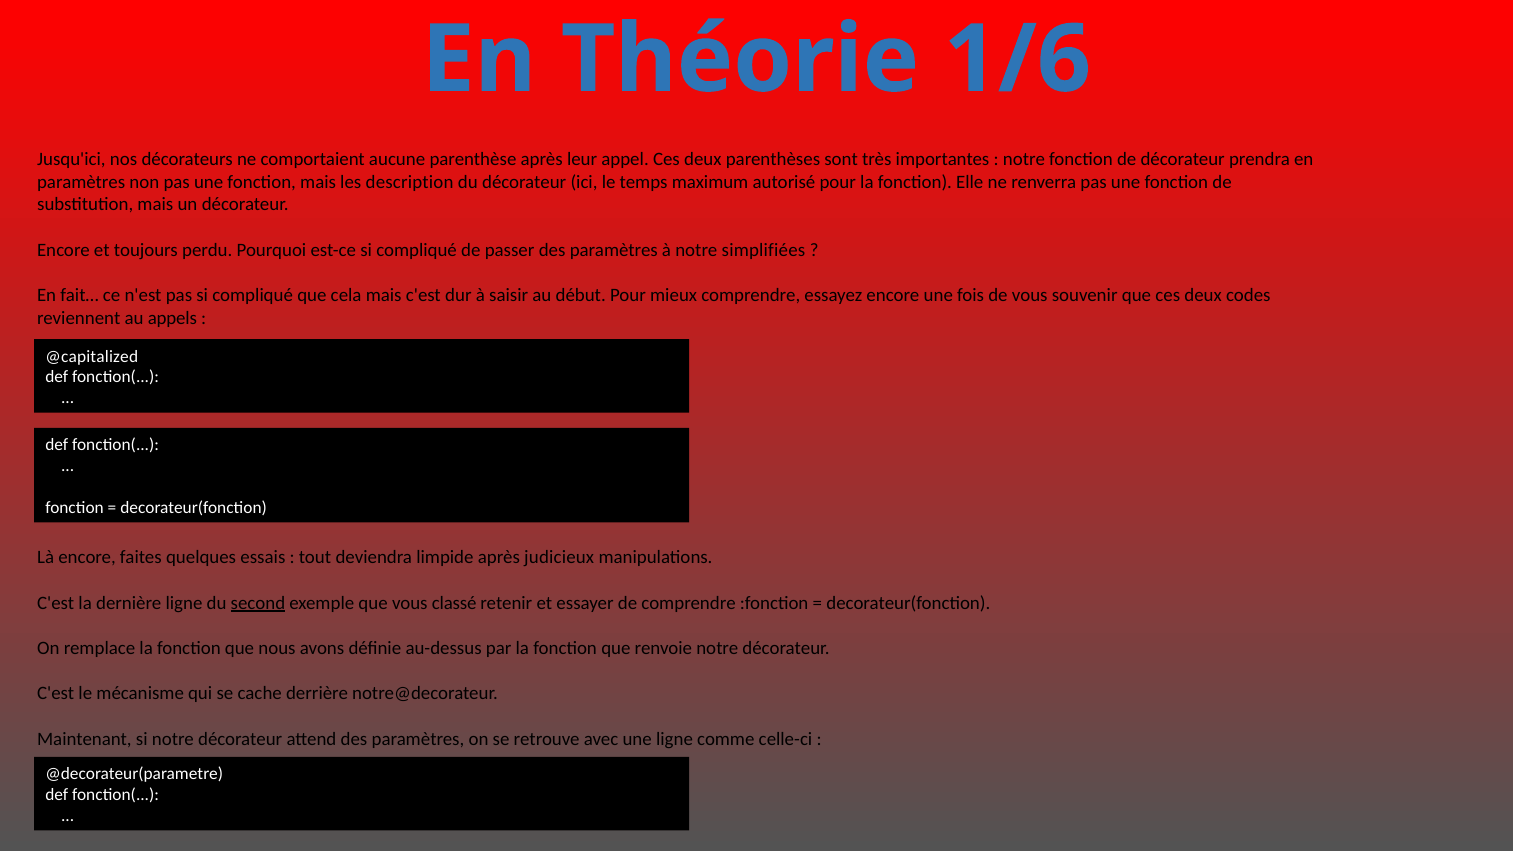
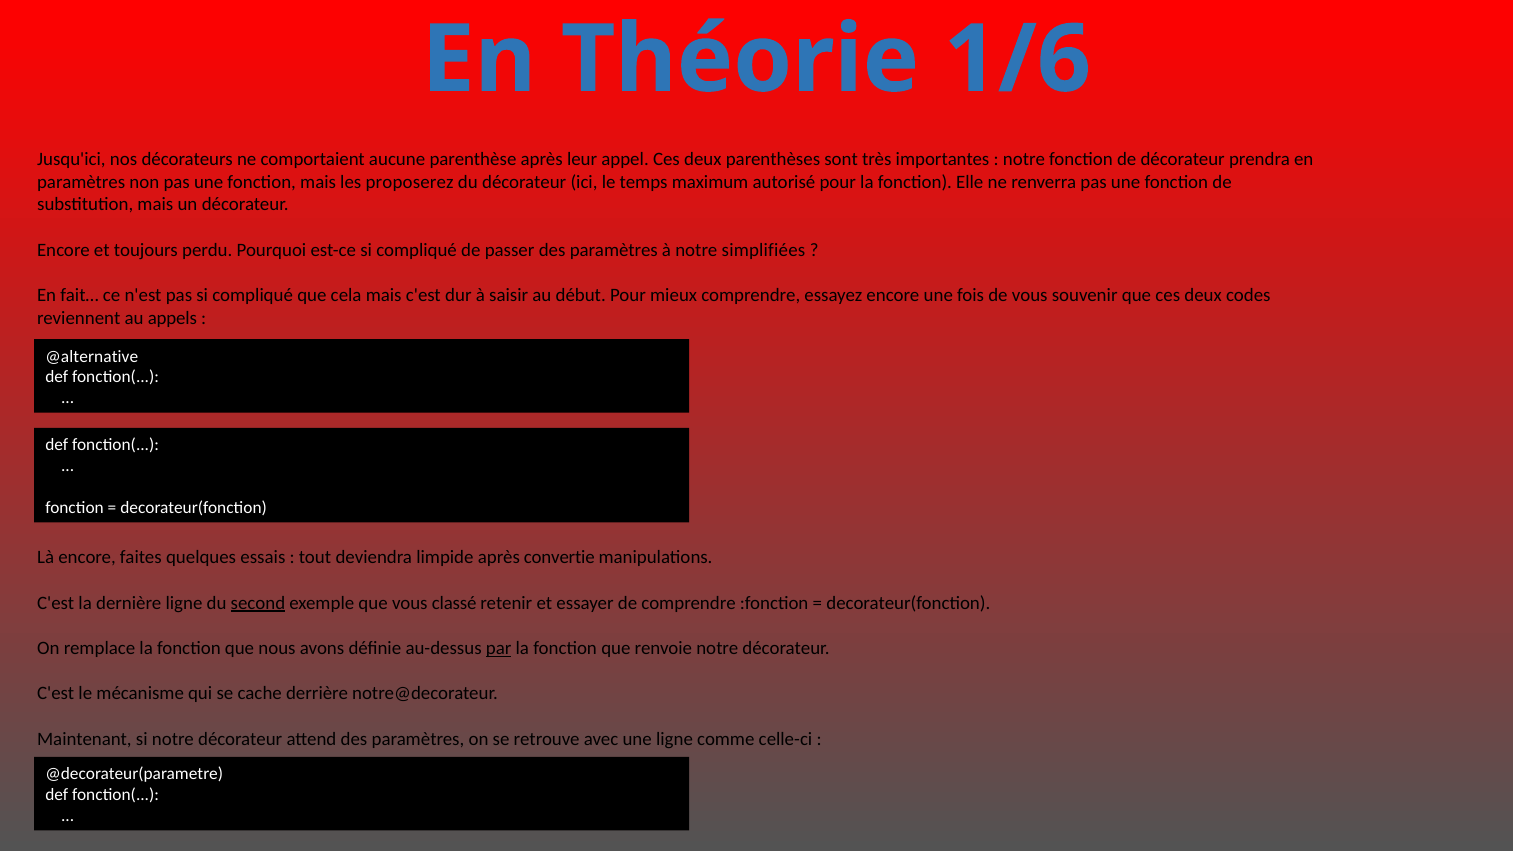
description: description -> proposerez (410, 182)
@capitalized: @capitalized -> @alternative (92, 356)
judicieux: judicieux -> convertie (559, 558)
par underline: none -> present (499, 648)
